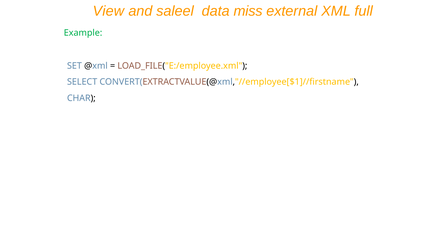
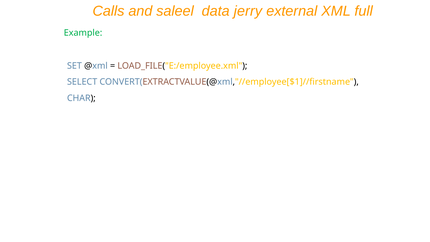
View: View -> Calls (108, 11)
miss: miss -> jerry (248, 11)
